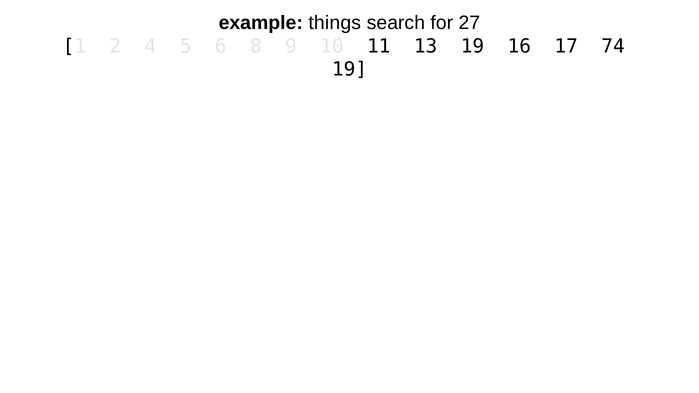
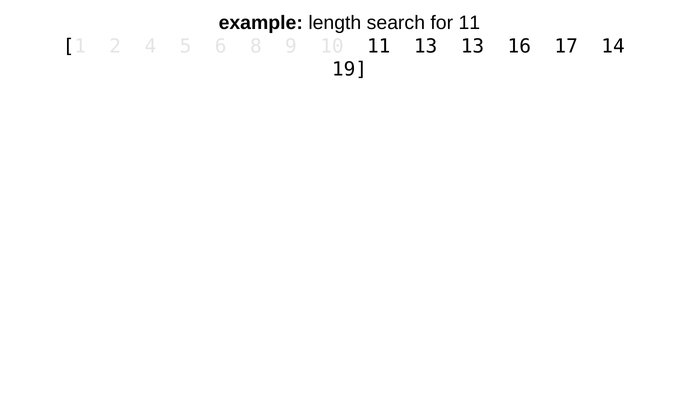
things: things -> length (335, 23)
for 27: 27 -> 11 (469, 23)
13 19: 19 -> 13 (472, 46)
74: 74 -> 14 (613, 46)
